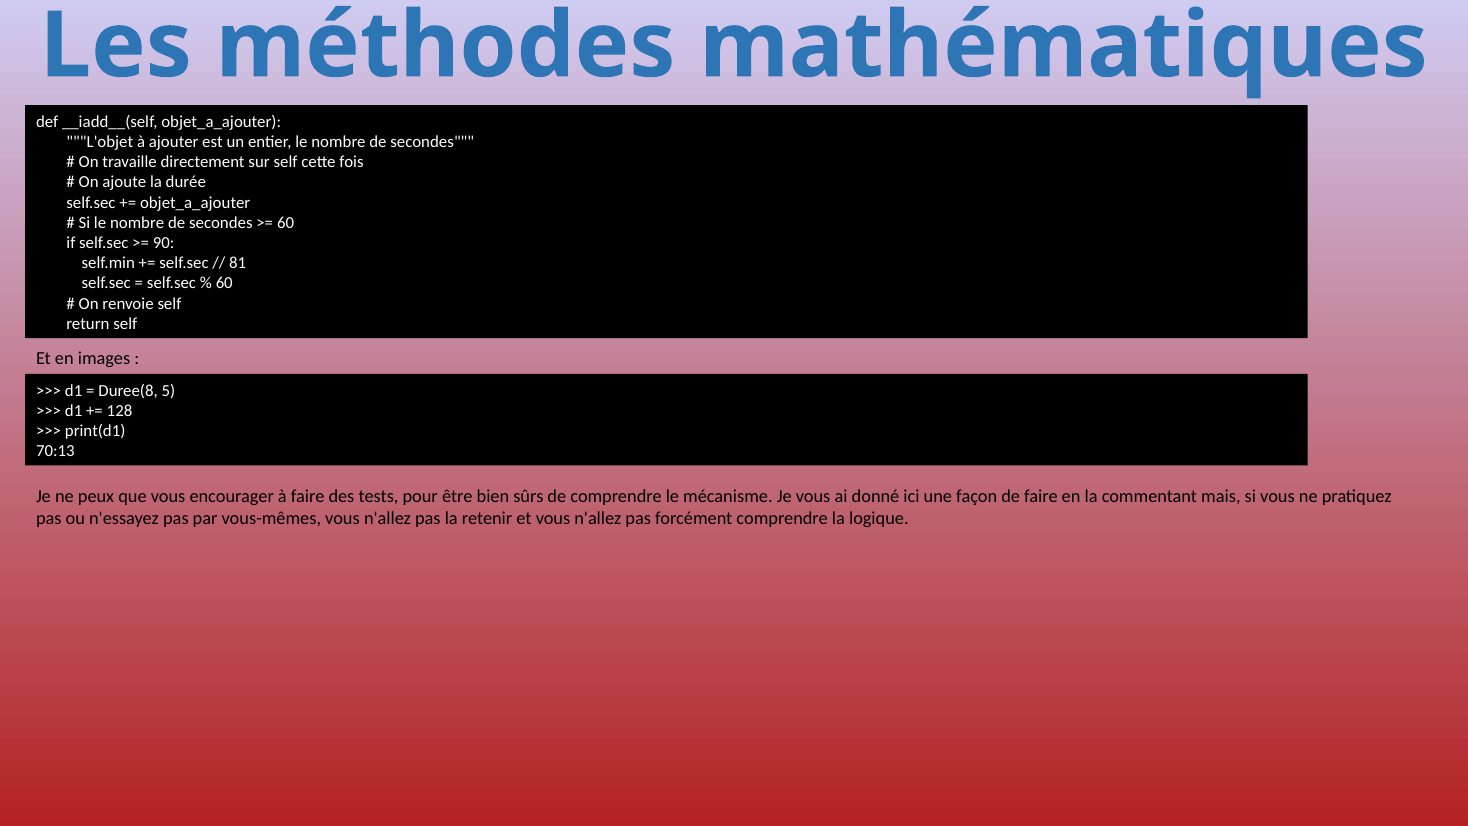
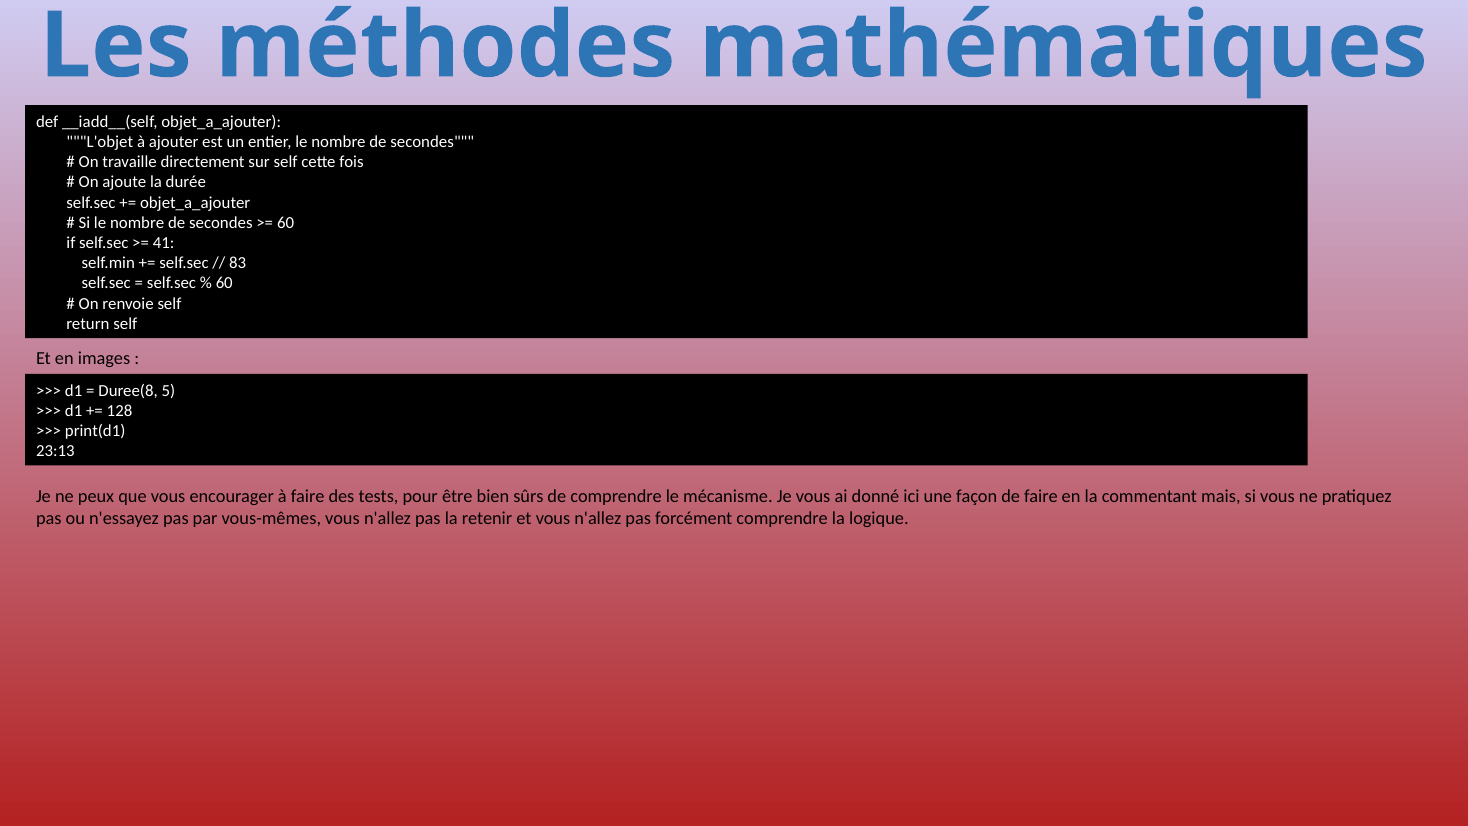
90: 90 -> 41 (164, 243)
81: 81 -> 83 (238, 263)
70:13: 70:13 -> 23:13 (55, 451)
